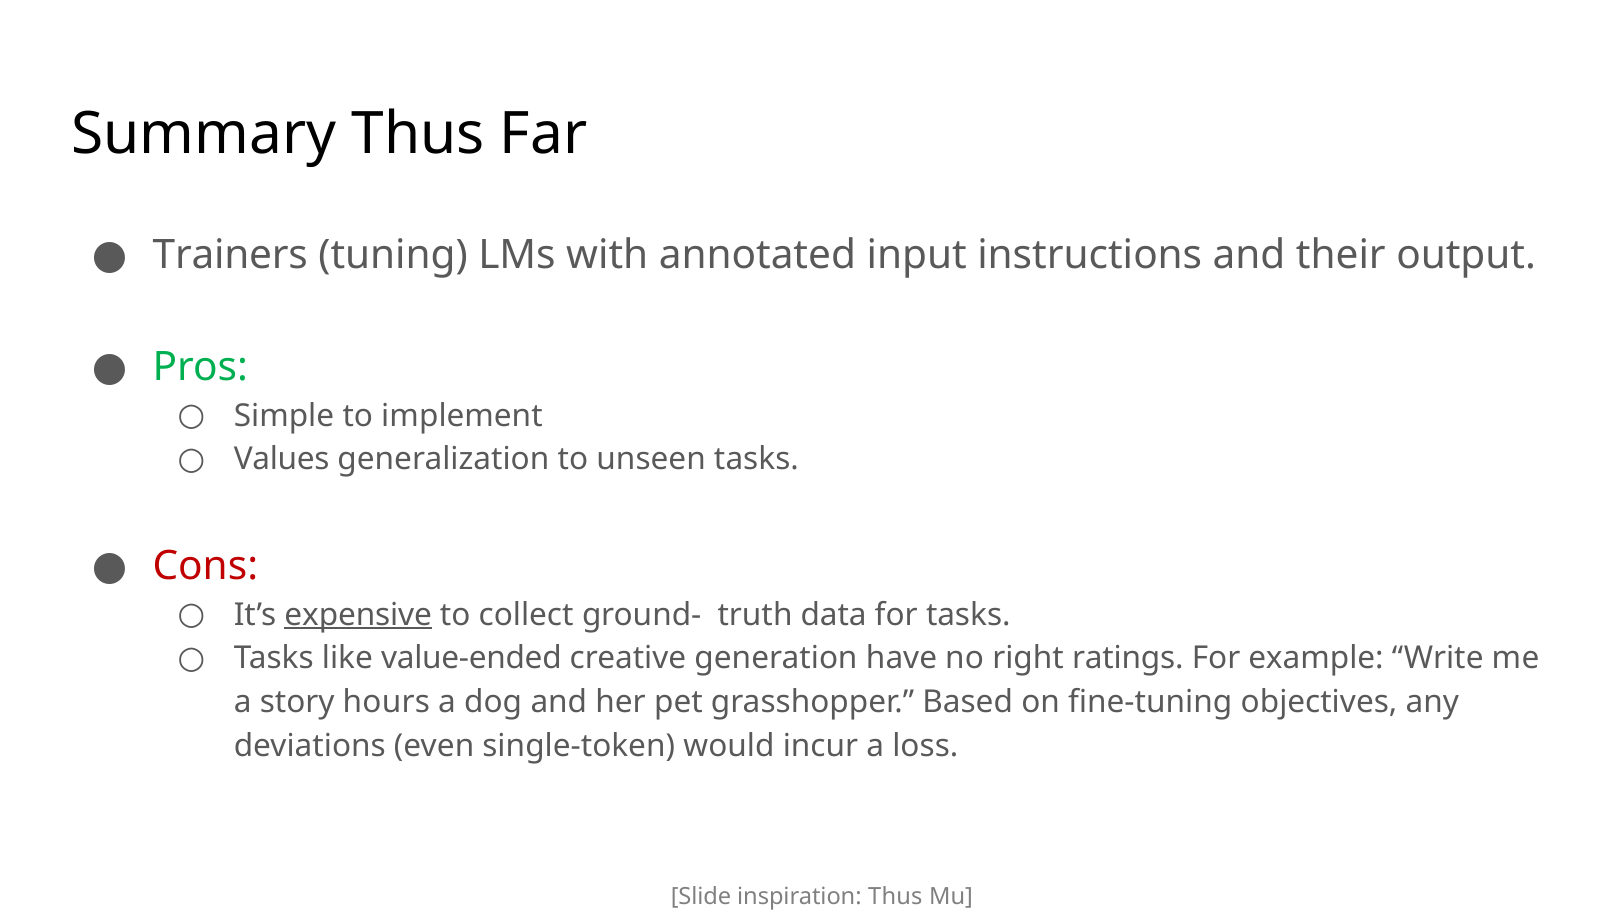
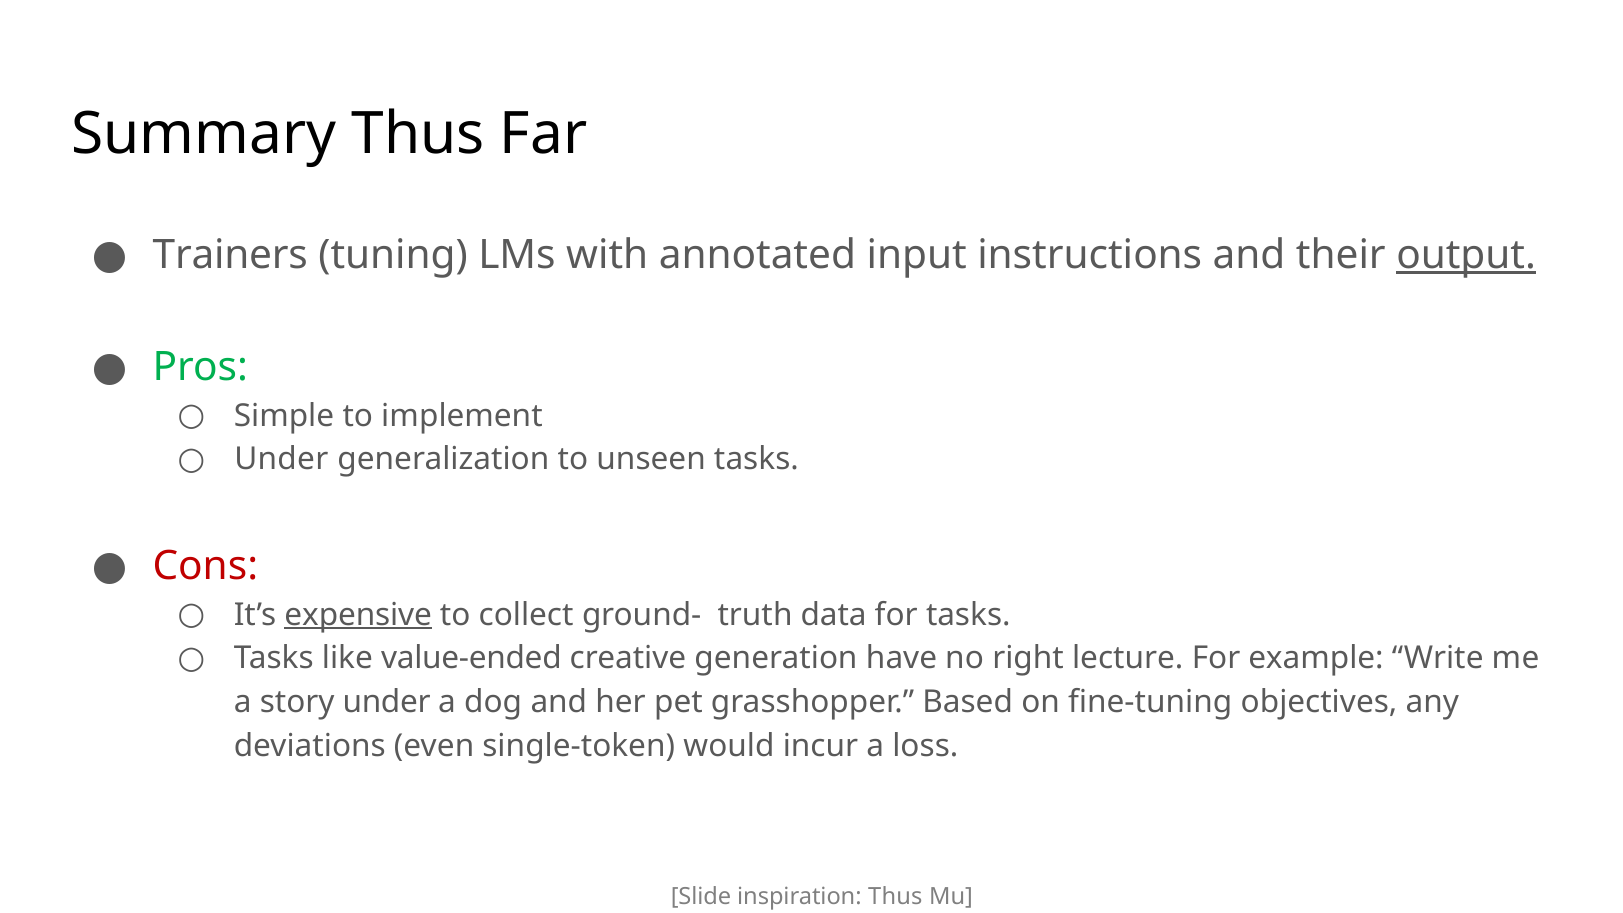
output underline: none -> present (1466, 255)
Values: Values -> Under (281, 459)
ratings: ratings -> lecture (1128, 658)
story hours: hours -> under (387, 702)
